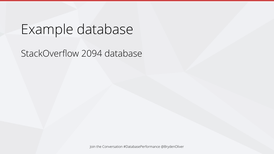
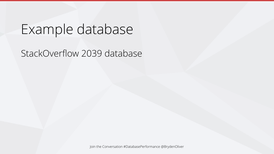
2094: 2094 -> 2039 (92, 54)
